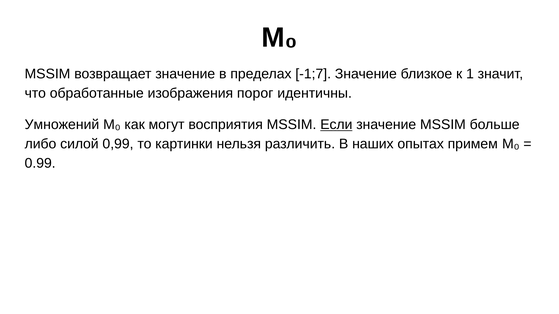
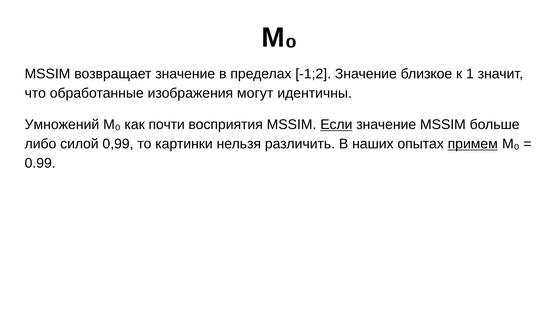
-1;7: -1;7 -> -1;2 (313, 74)
порог: порог -> могут (255, 93)
могут: могут -> почти (167, 125)
примем underline: none -> present (473, 144)
